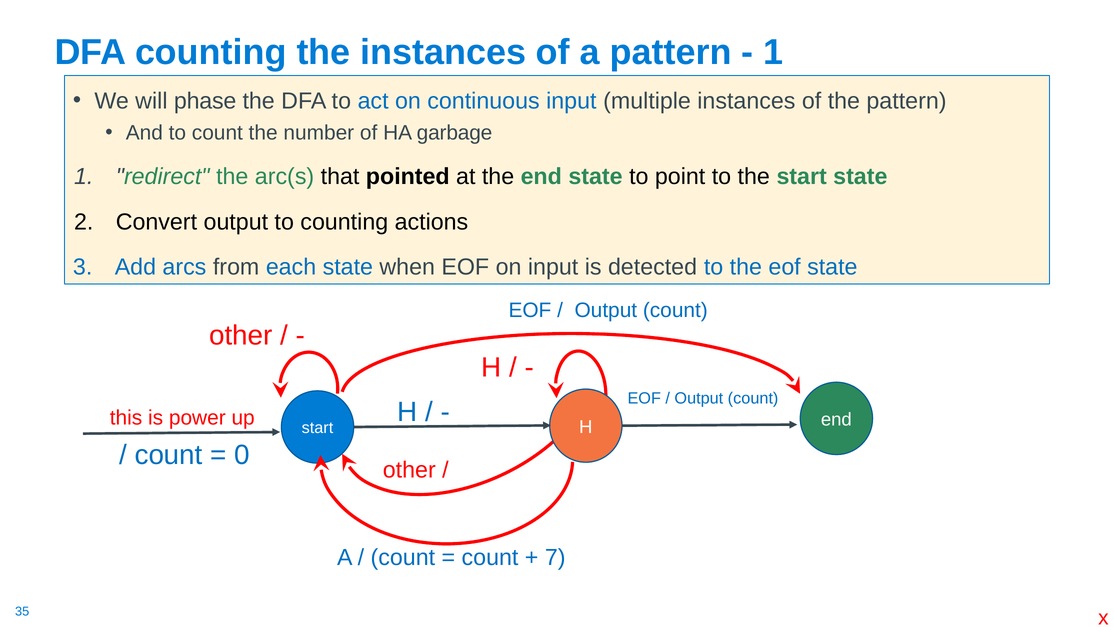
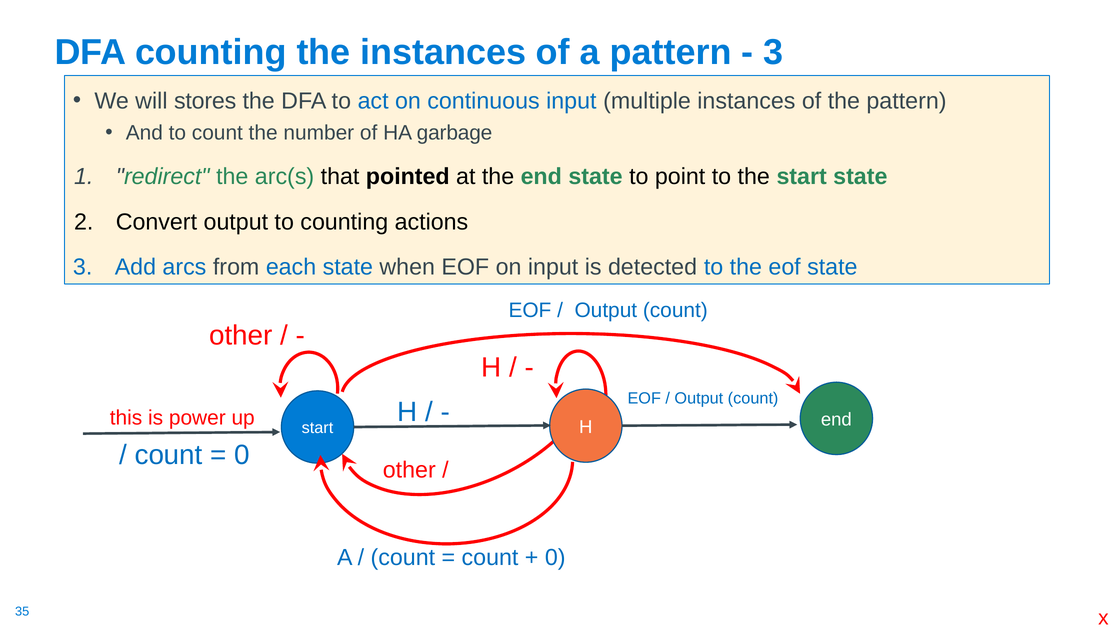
1: 1 -> 3 (773, 52)
phase: phase -> stores (205, 101)
7: 7 -> 0 (555, 557)
